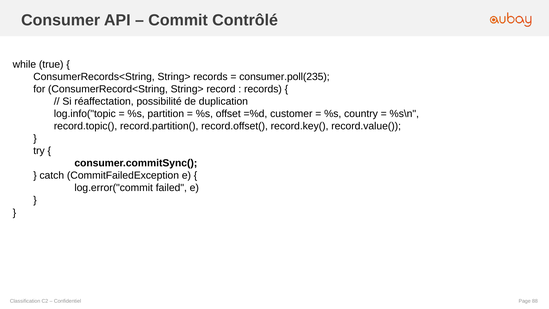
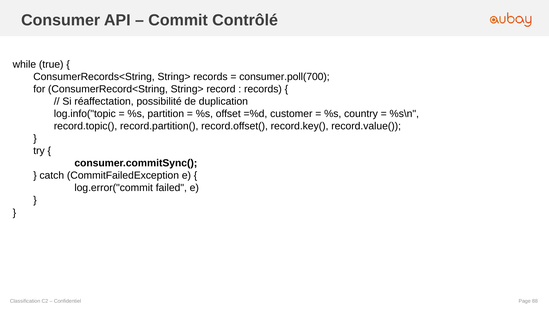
consumer.poll(235: consumer.poll(235 -> consumer.poll(700 (284, 77)
